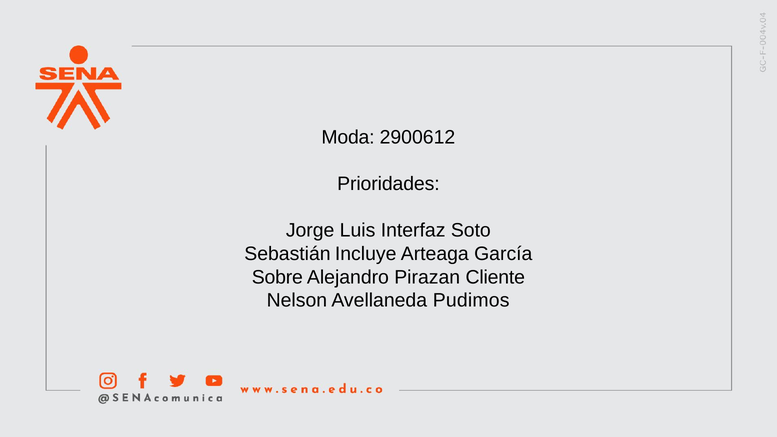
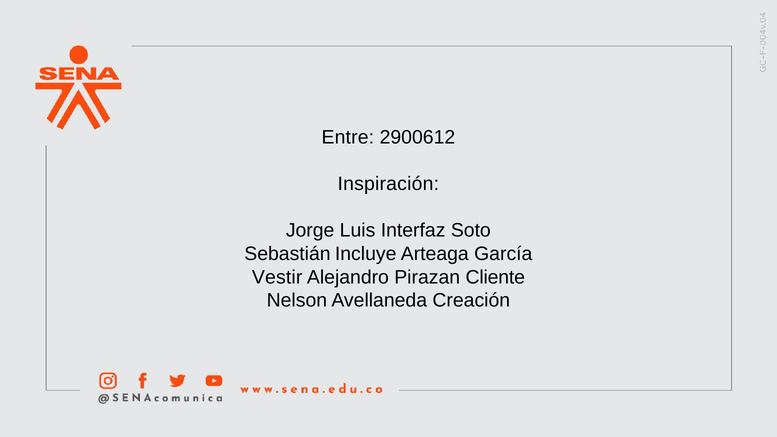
Moda: Moda -> Entre (348, 137)
Prioridades: Prioridades -> Inspiración (388, 184)
Sobre: Sobre -> Vestir (277, 277)
Pudimos: Pudimos -> Creación (471, 300)
